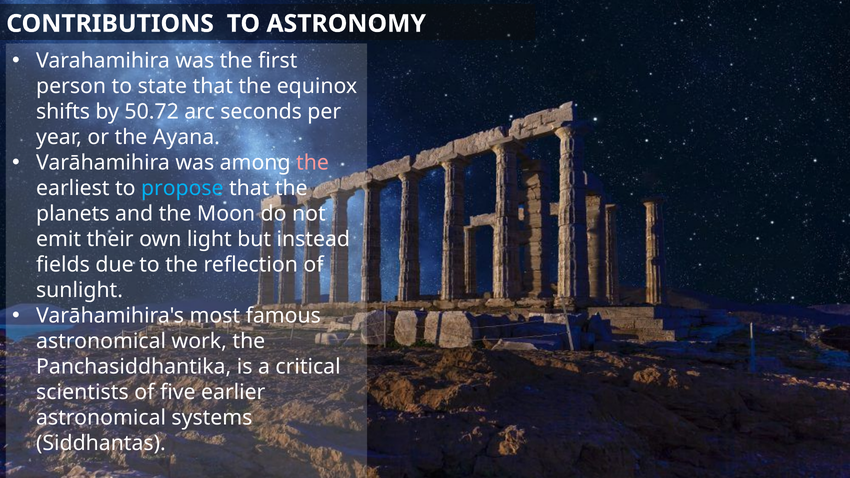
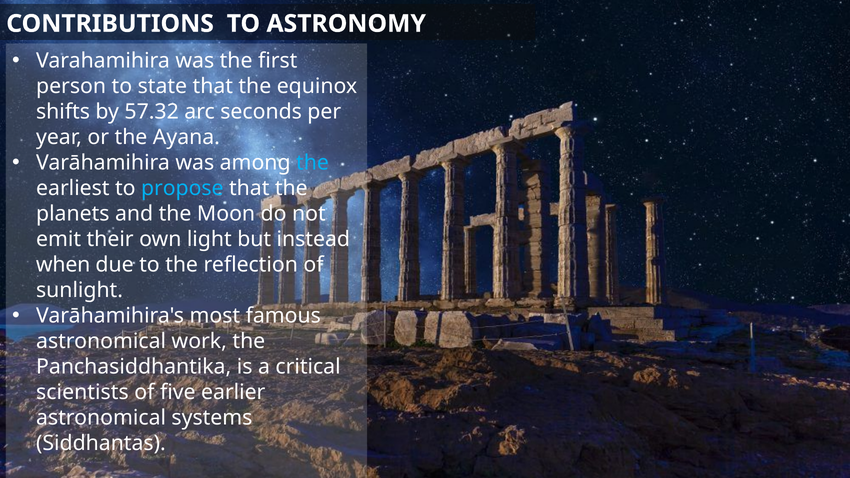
50.72: 50.72 -> 57.32 (152, 112)
the colour: pink -> light blue (313, 163)
fields: fields -> when (63, 265)
